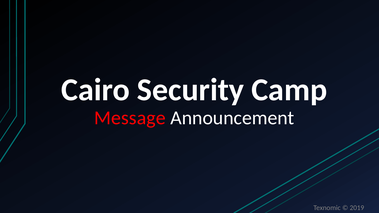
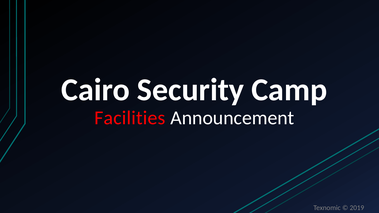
Message: Message -> Facilities (130, 118)
